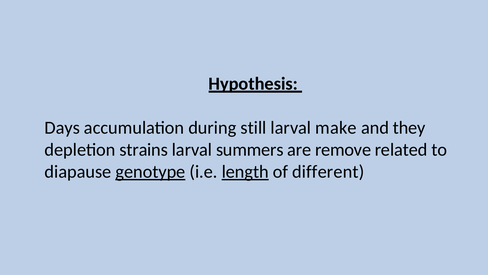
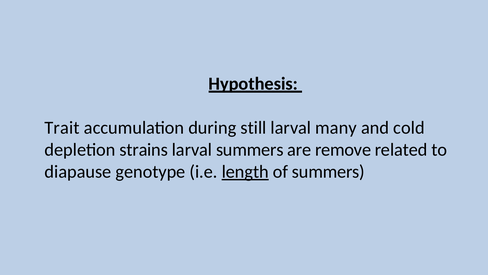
Days: Days -> Trait (62, 128)
make: make -> many (336, 128)
they: they -> cold (409, 128)
genotype underline: present -> none (150, 171)
of different: different -> summers (328, 171)
